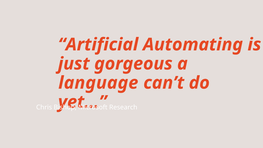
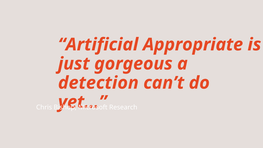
Automating: Automating -> Appropriate (193, 45)
language: language -> detection (98, 83)
